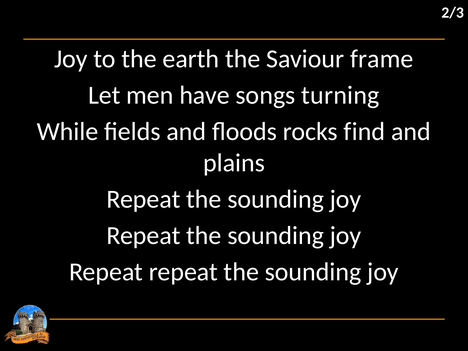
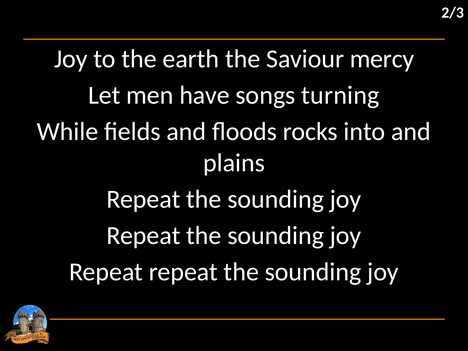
frame: frame -> mercy (382, 59)
find: find -> into (364, 132)
